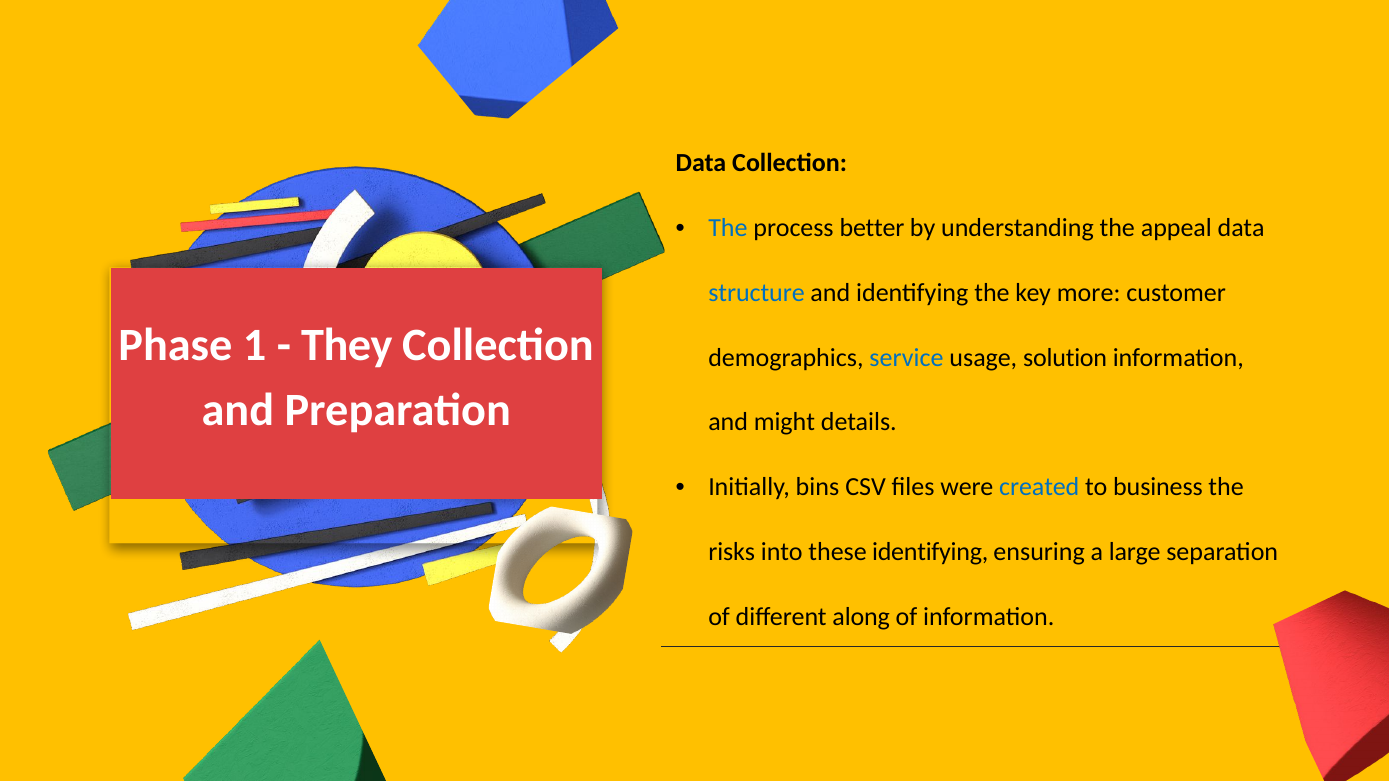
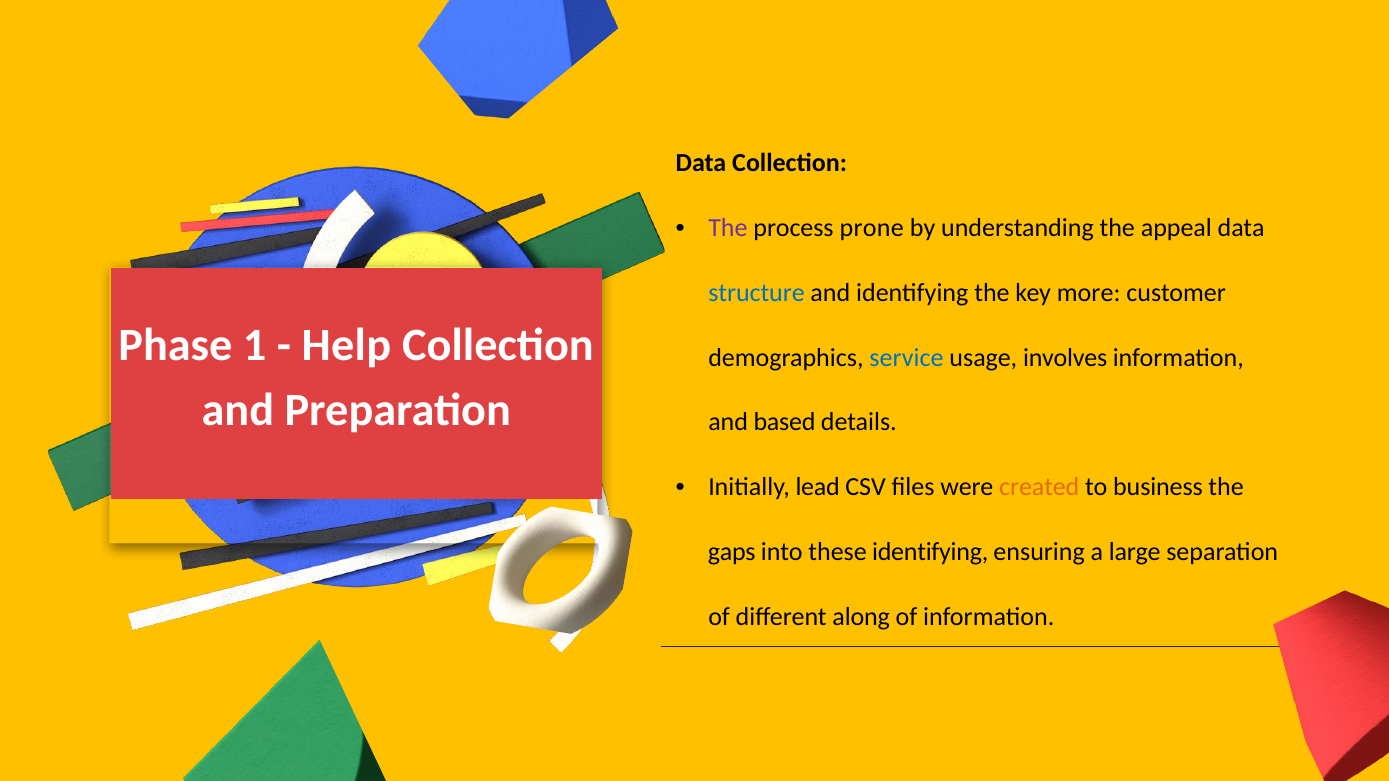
The colour: blue -> purple (728, 228)
better: better -> prone (872, 228)
They: They -> Help (346, 345)
solution: solution -> involves (1065, 358)
might: might -> based (785, 423)
bins: bins -> lead (818, 487)
created colour: blue -> orange (1039, 487)
risks: risks -> gaps (732, 552)
